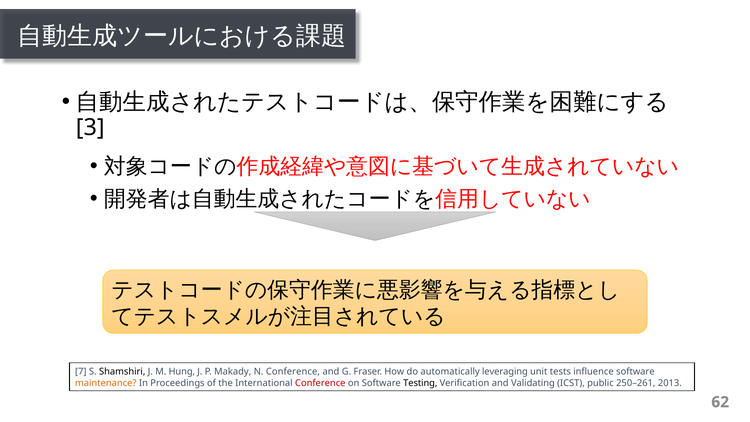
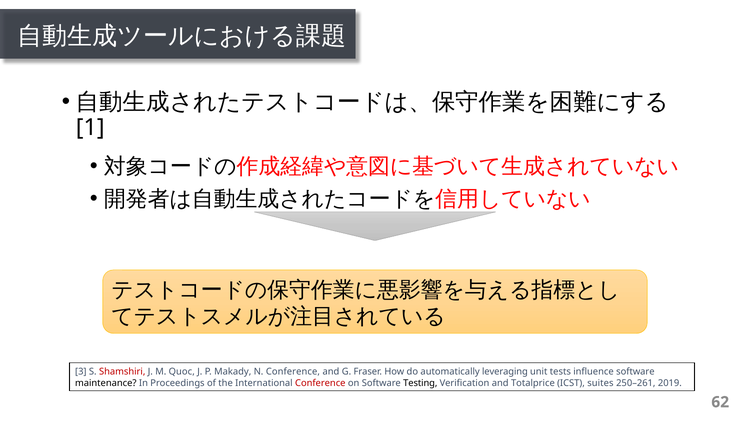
3: 3 -> 1 (90, 127)
7: 7 -> 3 (81, 372)
Shamshiri colour: black -> red (122, 372)
Hung: Hung -> Quoc (182, 372)
maintenance colour: orange -> black (106, 383)
Validating: Validating -> Totalprice (533, 383)
public: public -> suites (600, 383)
2013: 2013 -> 2019 (670, 383)
